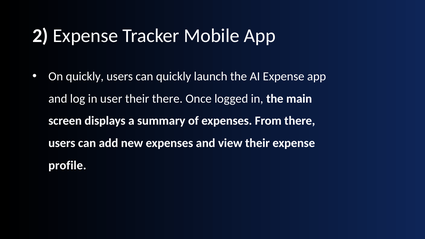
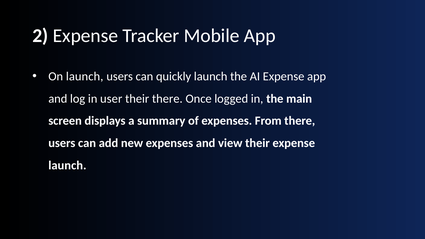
On quickly: quickly -> launch (85, 76)
profile: profile -> launch (67, 166)
